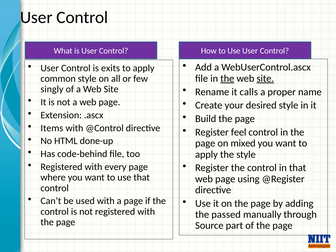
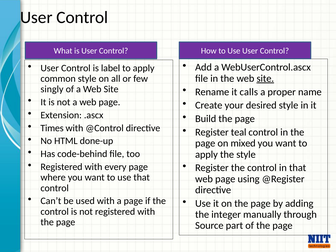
exits: exits -> label (111, 68)
the underline: present -> none (227, 78)
Items: Items -> Times (52, 128)
feel: feel -> teal (239, 132)
passed: passed -> integer (226, 215)
